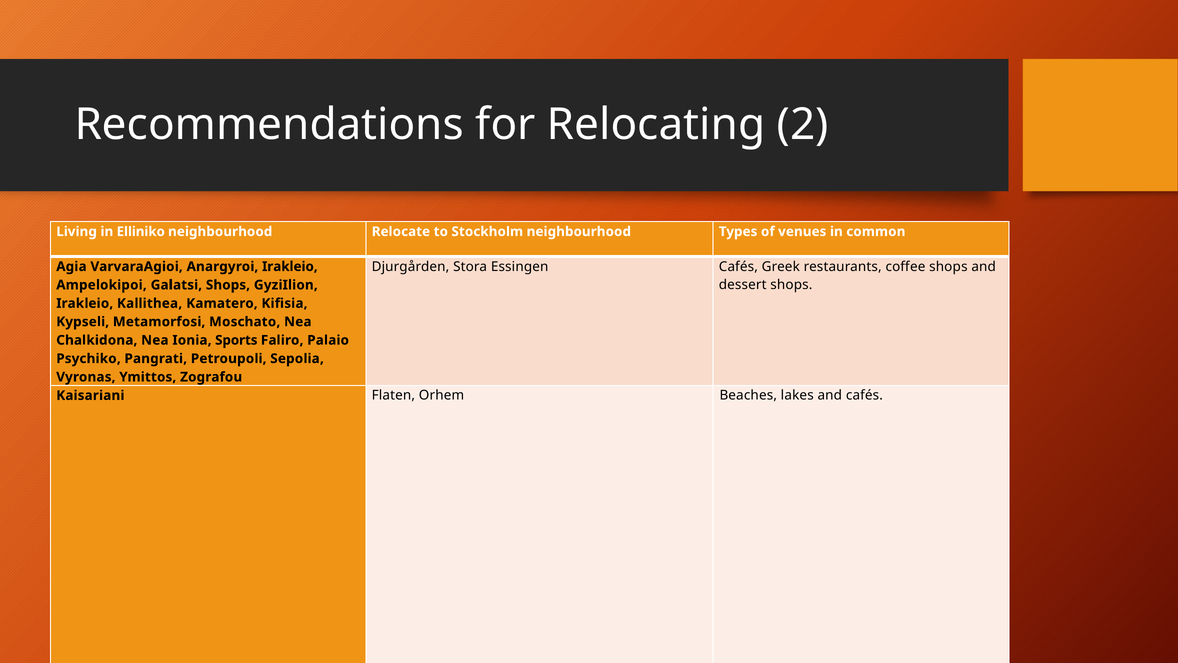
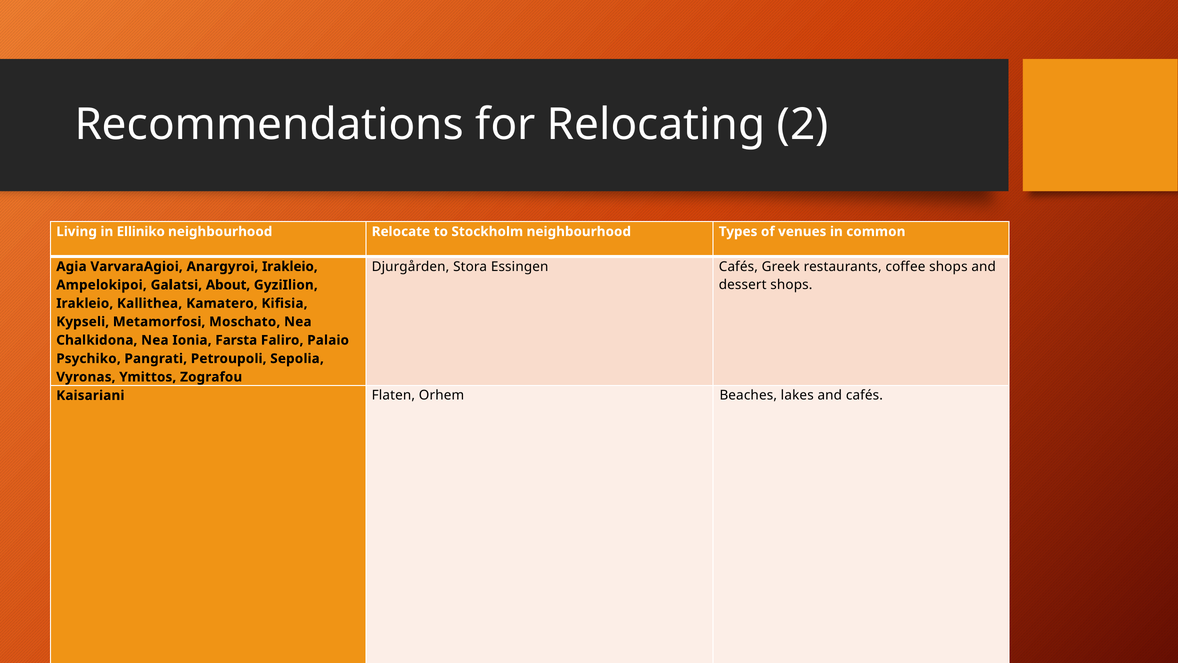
Galatsi Shops: Shops -> About (228, 285)
Sports: Sports -> Farsta (236, 340)
